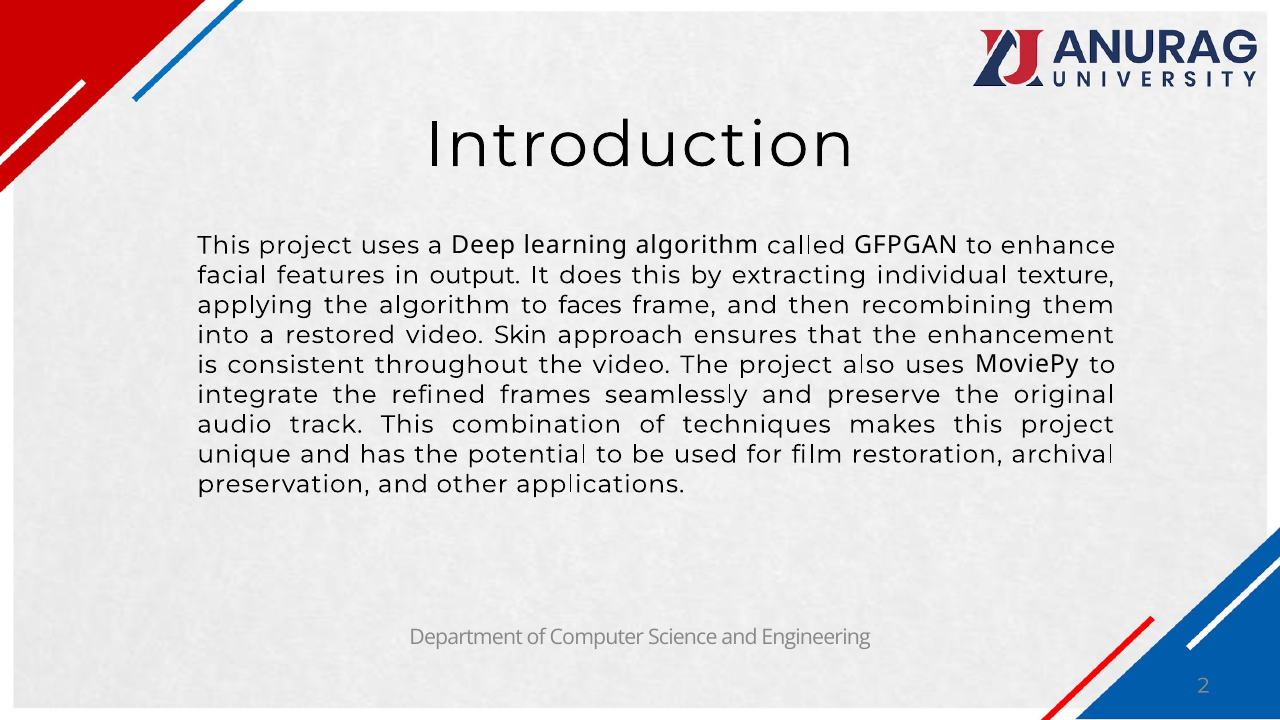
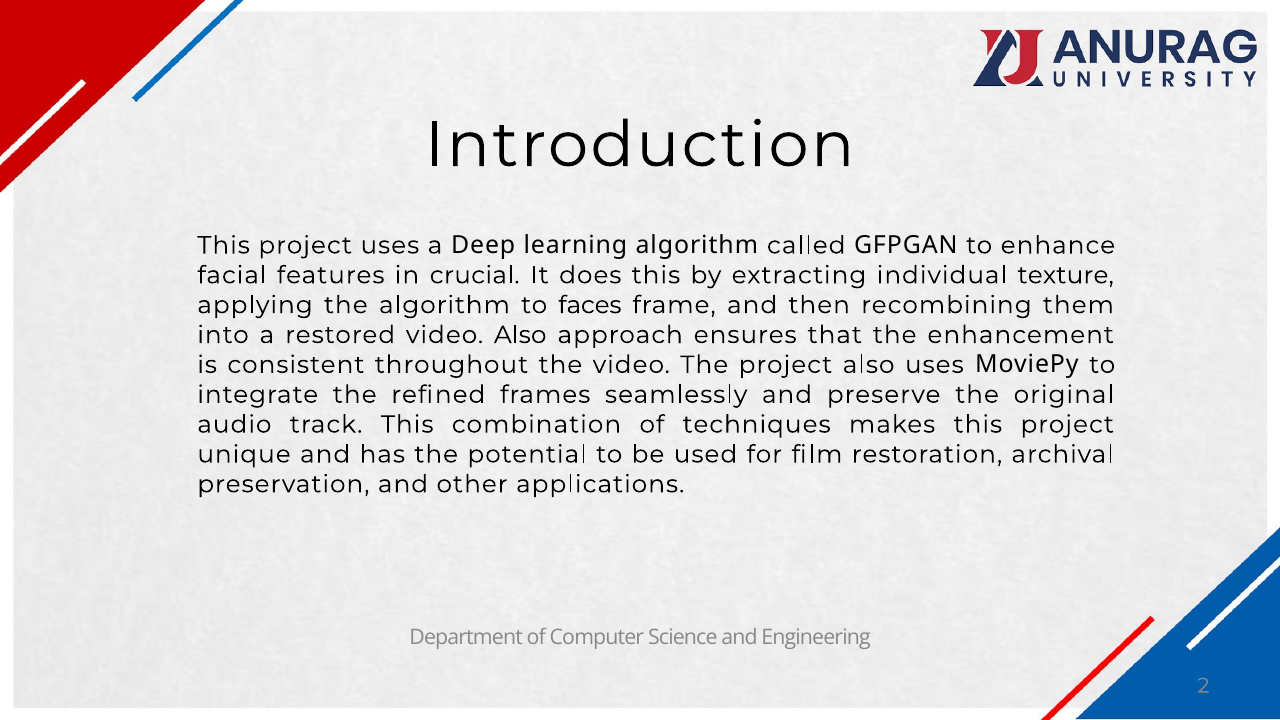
output: output -> crucial (475, 275)
video Skin: Skin -> Also (520, 335)
